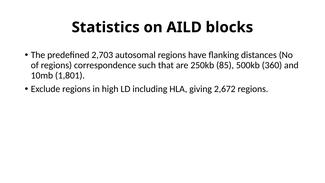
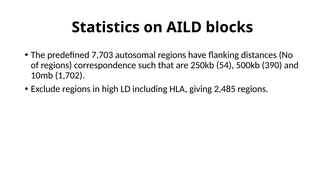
2,703: 2,703 -> 7,703 (102, 55)
85: 85 -> 54 (225, 65)
360: 360 -> 390 (272, 65)
1,801: 1,801 -> 1,702 (70, 75)
2,672: 2,672 -> 2,485 (225, 89)
